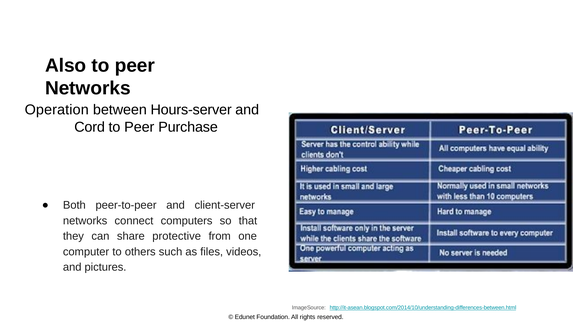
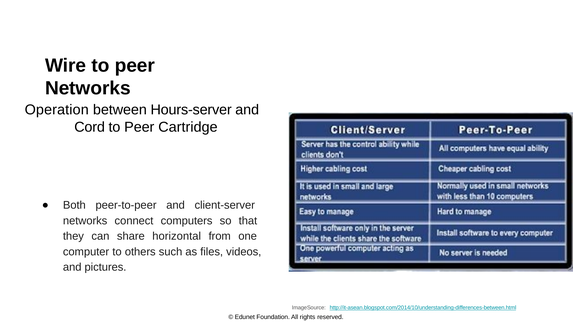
Also: Also -> Wire (66, 66)
Purchase: Purchase -> Cartridge (188, 127)
protective: protective -> horizontal (177, 236)
